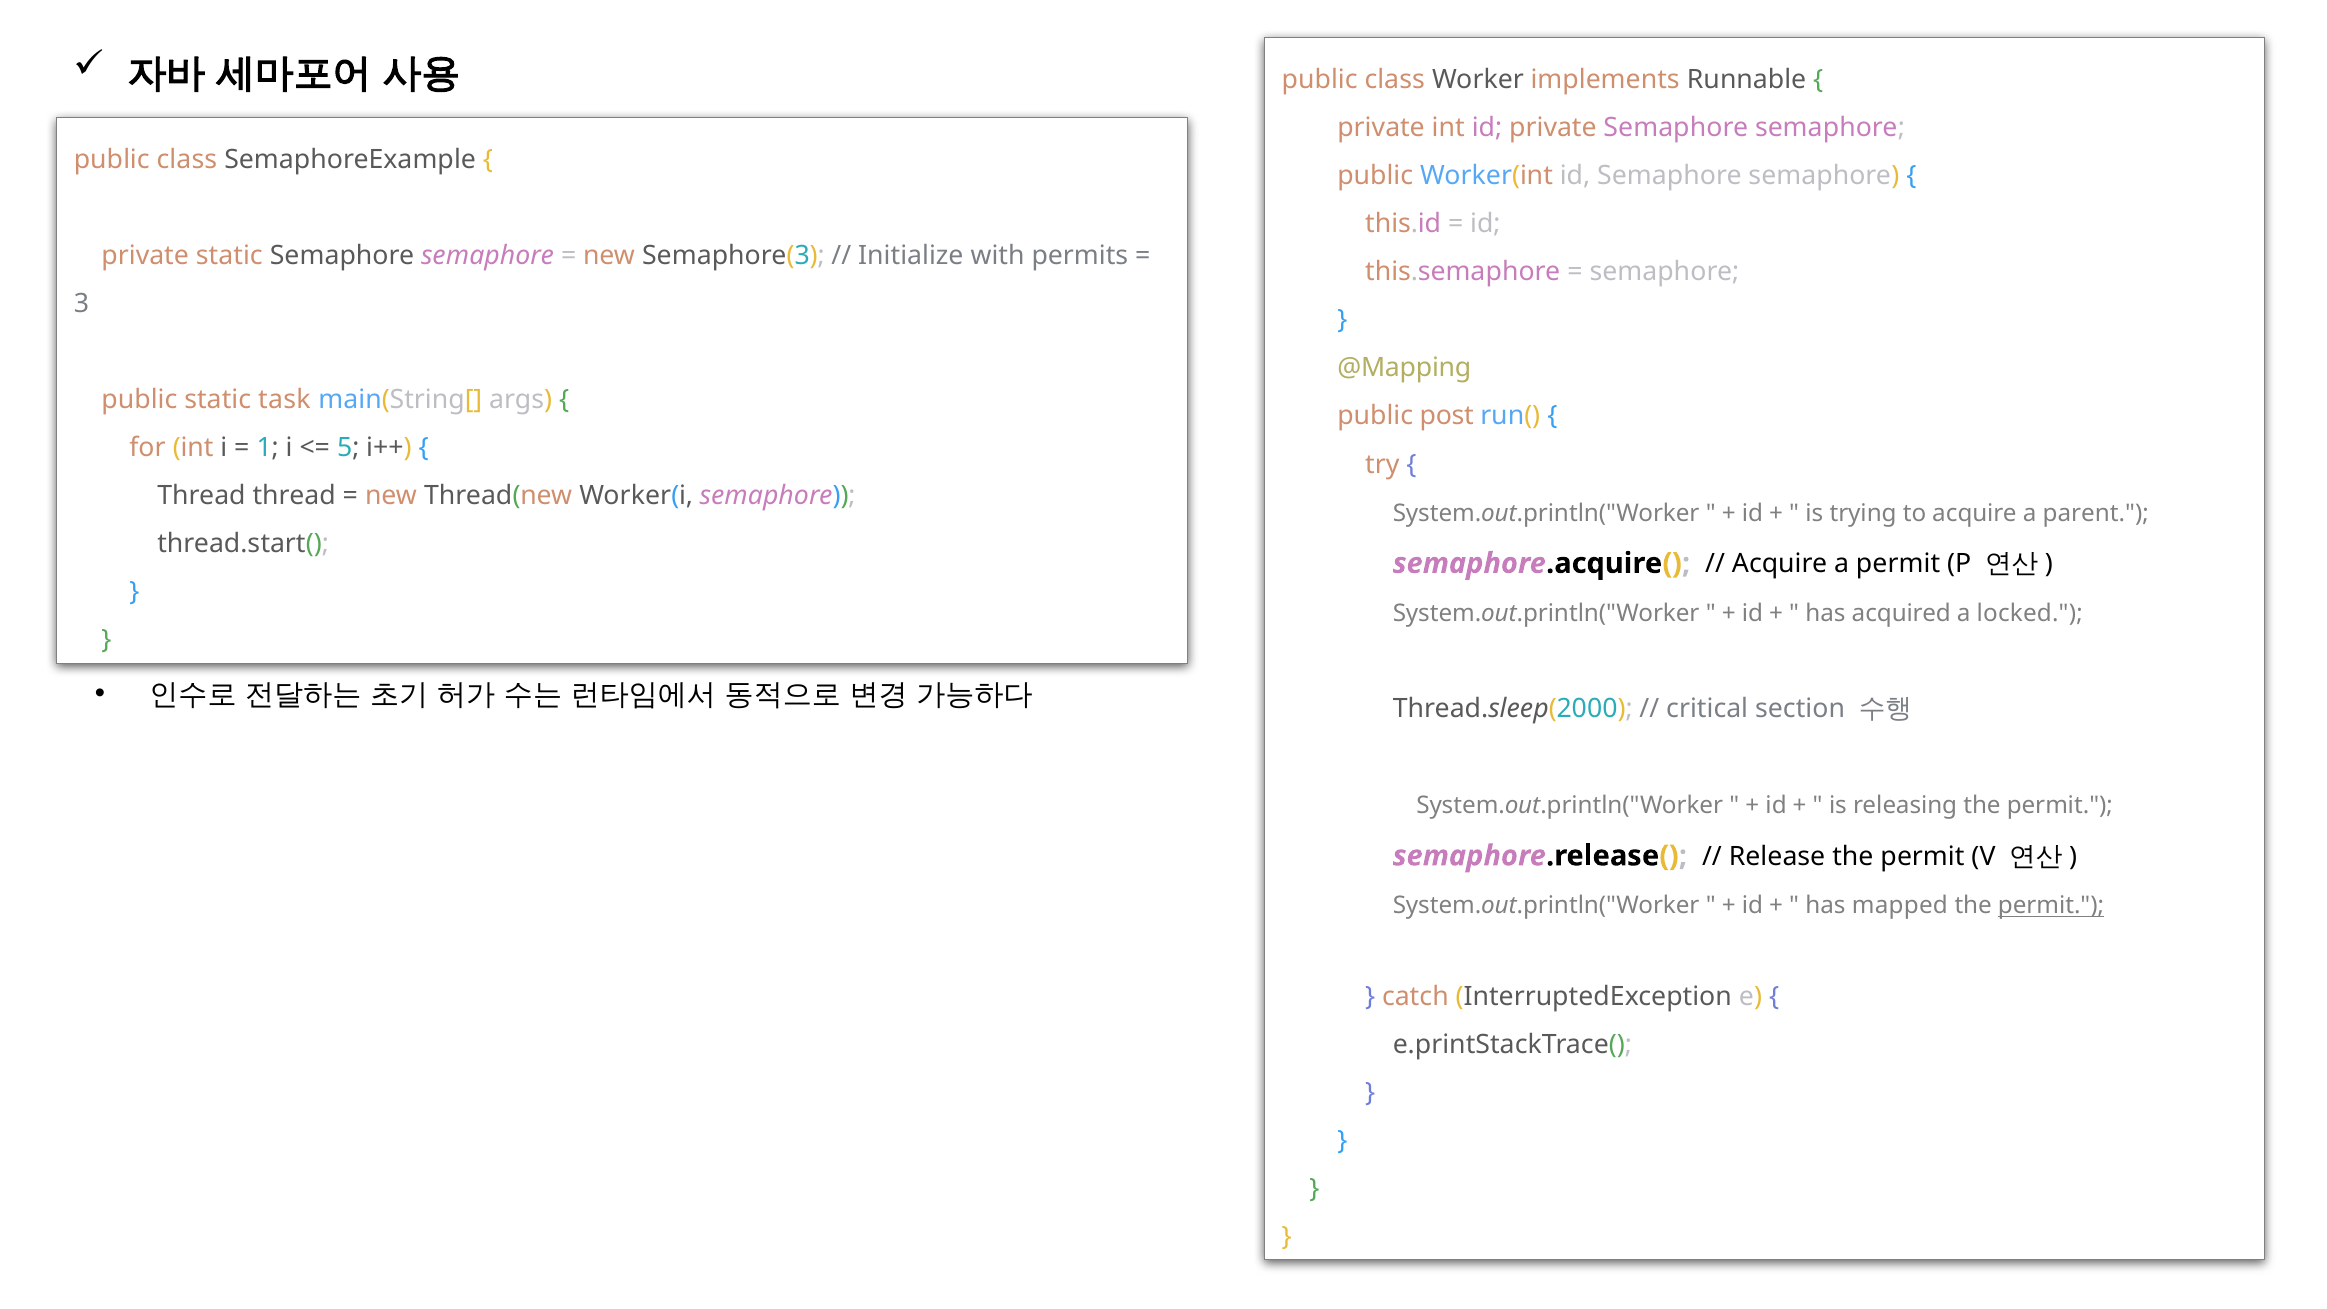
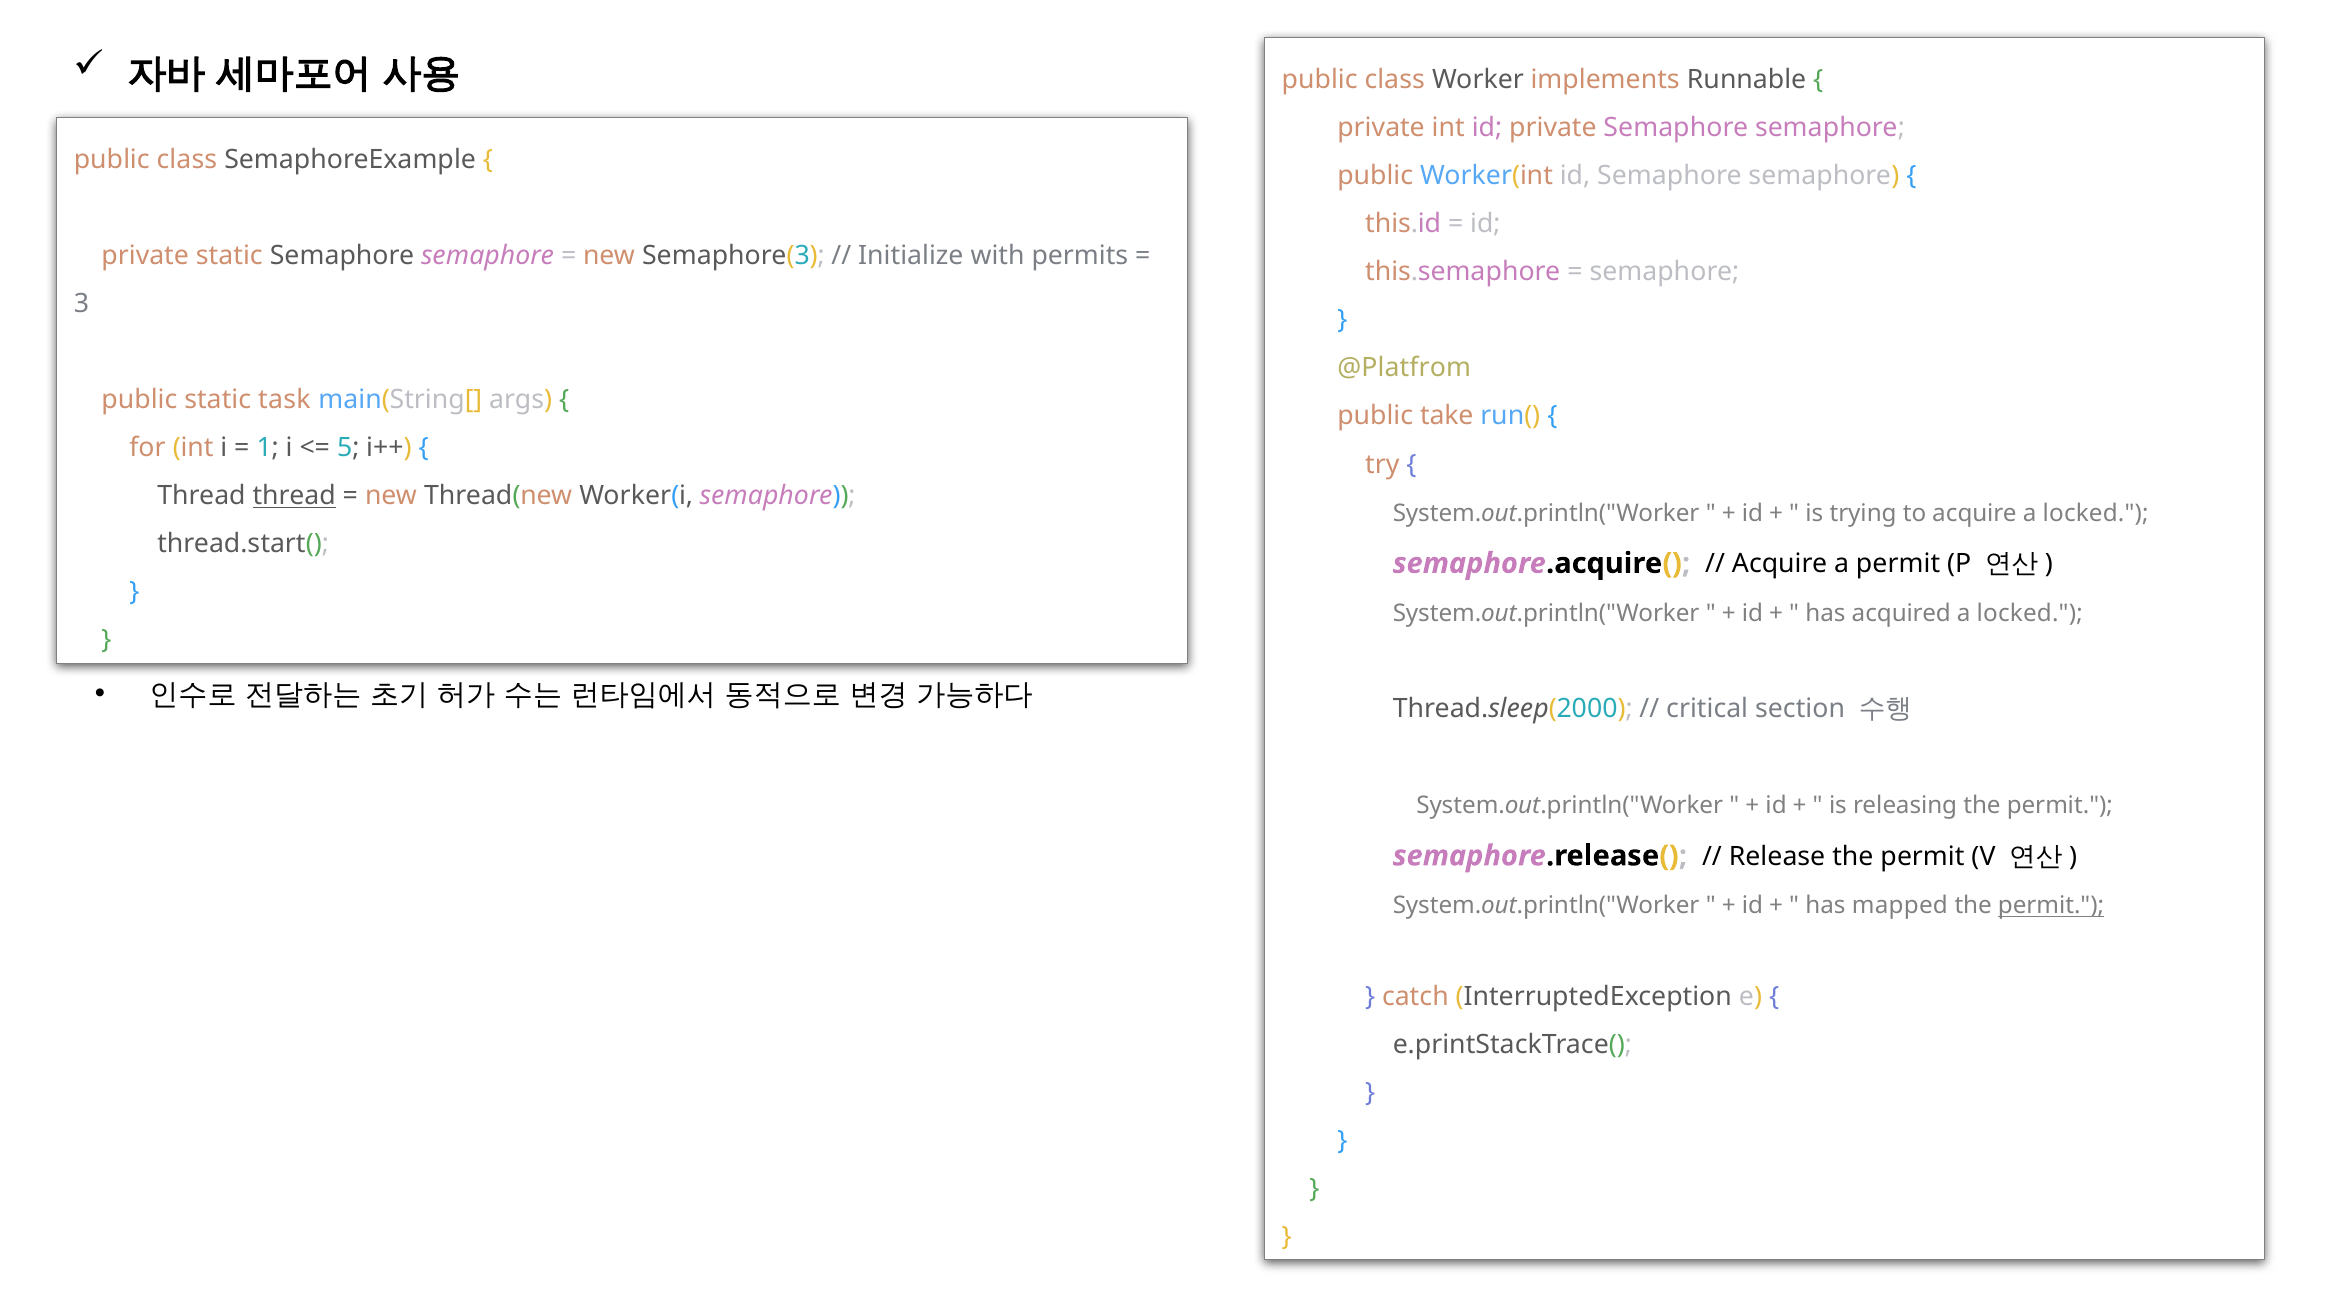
@Mapping: @Mapping -> @Platfrom (1404, 368)
post: post -> take (1447, 416)
thread underline: none -> present (294, 496)
acquire a parent: parent -> locked (2096, 513)
